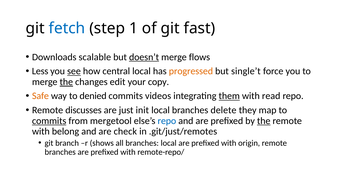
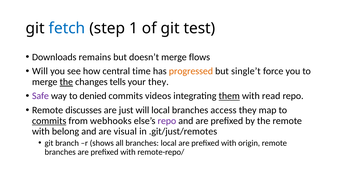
fast: fast -> test (200, 28)
scalable: scalable -> remains (95, 57)
doesn’t underline: present -> none (144, 57)
Less: Less -> Will (40, 71)
see underline: present -> none (74, 71)
central local: local -> time (141, 71)
edit: edit -> tells (118, 82)
your copy: copy -> they (158, 82)
Safe colour: orange -> purple (40, 96)
just init: init -> will (142, 110)
delete: delete -> access (223, 110)
mergetool: mergetool -> webhooks (111, 120)
repo colour: blue -> purple (167, 120)
the underline: present -> none (264, 120)
check: check -> visual (125, 131)
